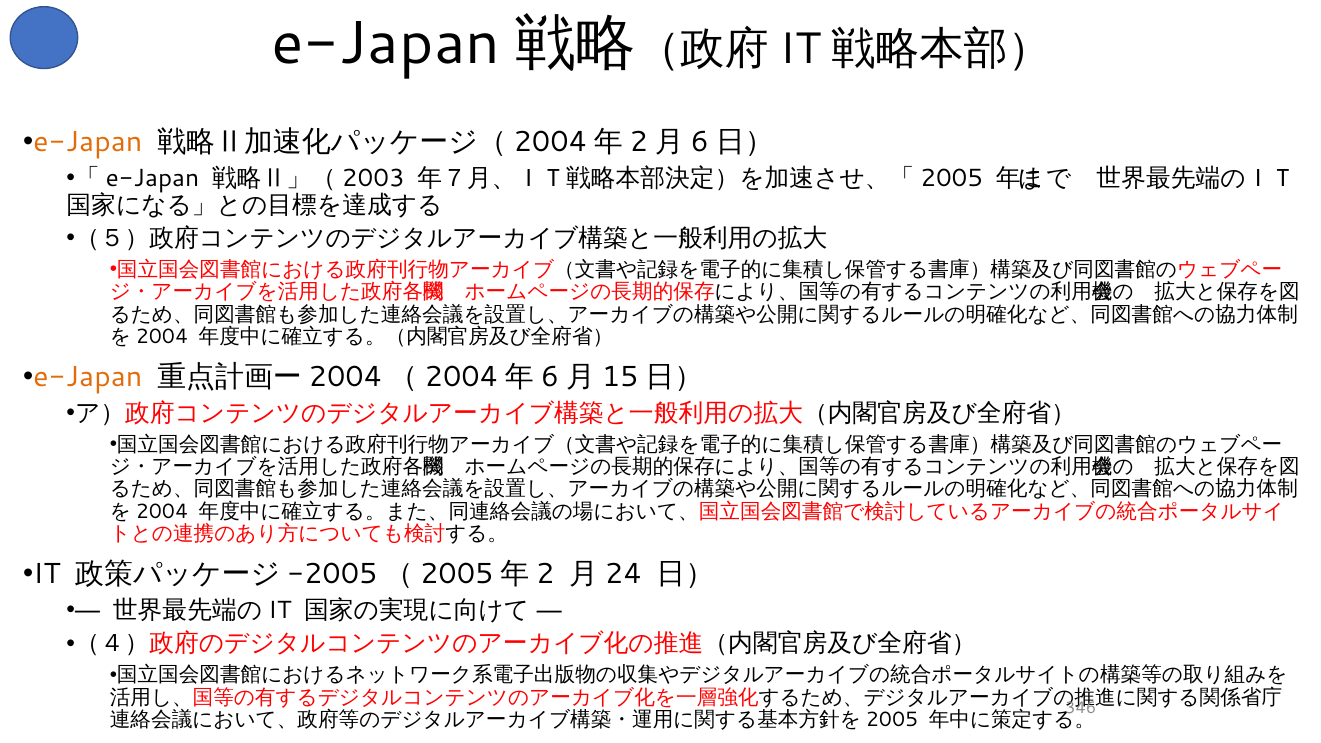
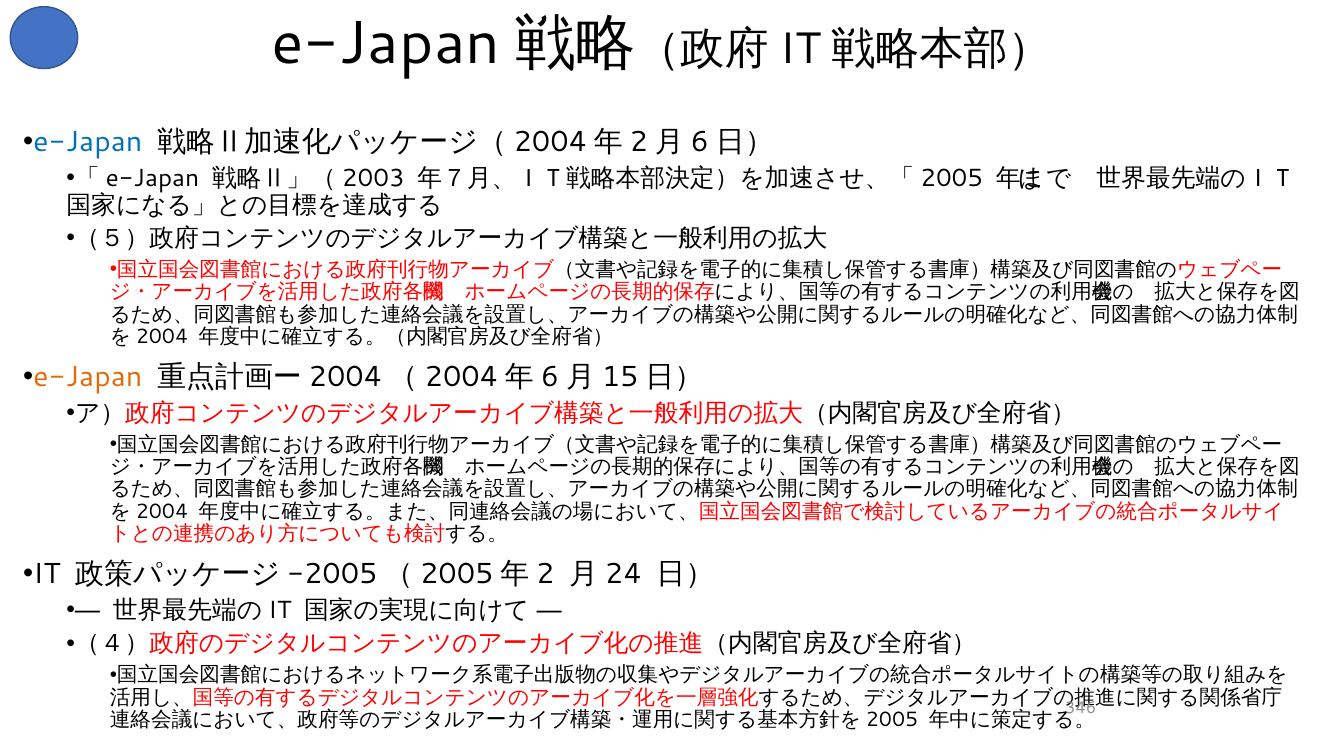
e-Japan colour: orange -> blue (88, 142)
